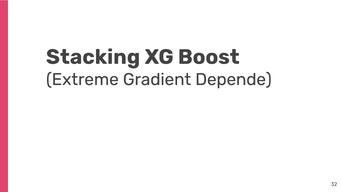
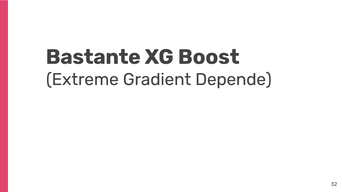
Stacking: Stacking -> Bastante (93, 57)
